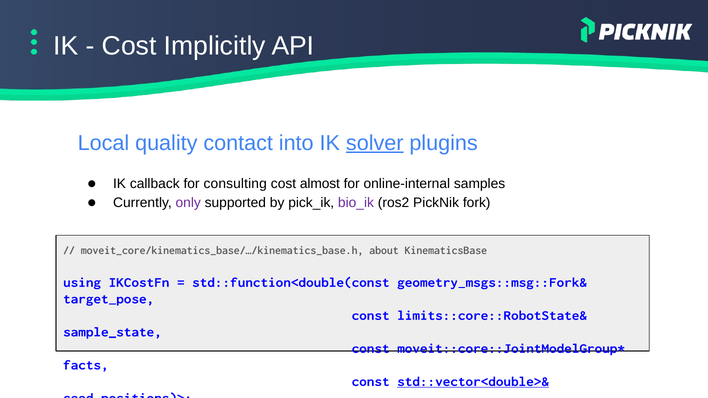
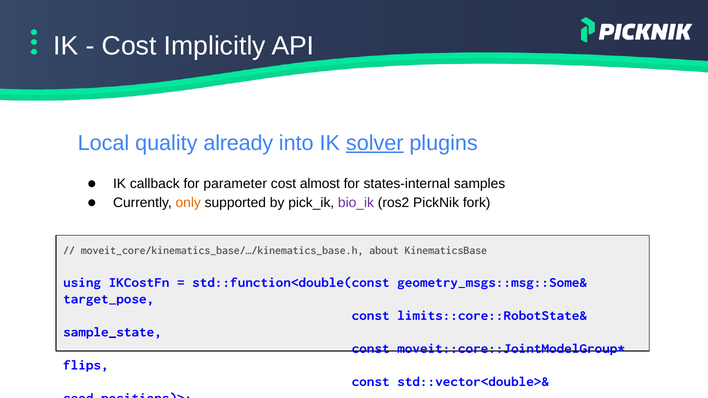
contact: contact -> already (238, 143)
consulting: consulting -> parameter (235, 184)
online-internal: online-internal -> states-internal (407, 184)
only colour: purple -> orange (188, 203)
geometry_msgs::msg::Fork&: geometry_msgs::msg::Fork& -> geometry_msgs::msg::Some& (492, 282)
facts: facts -> flips (86, 365)
std::vector<double>& underline: present -> none (473, 382)
